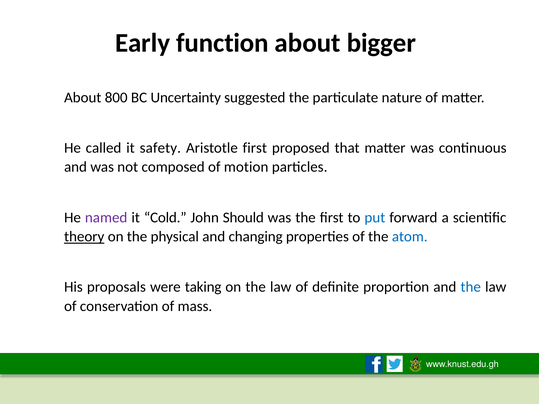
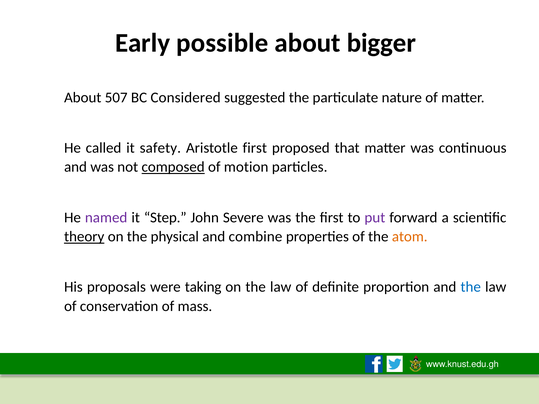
function: function -> possible (222, 43)
800: 800 -> 507 (116, 97)
Uncertainty: Uncertainty -> Considered (186, 97)
composed underline: none -> present (173, 167)
Cold: Cold -> Step (165, 218)
Should: Should -> Severe (243, 218)
put colour: blue -> purple (375, 218)
changing: changing -> combine (255, 237)
atom colour: blue -> orange (410, 237)
